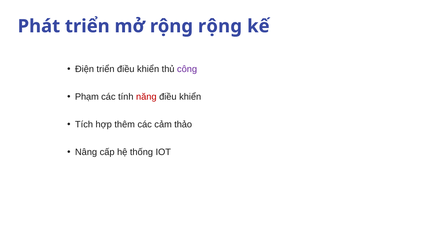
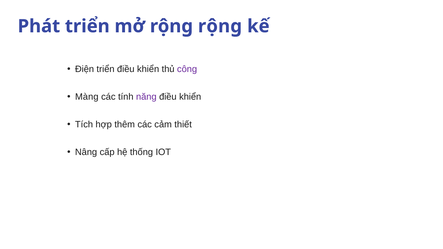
Phạm: Phạm -> Màng (87, 97)
năng colour: red -> purple (146, 97)
thảo: thảo -> thiết (183, 125)
